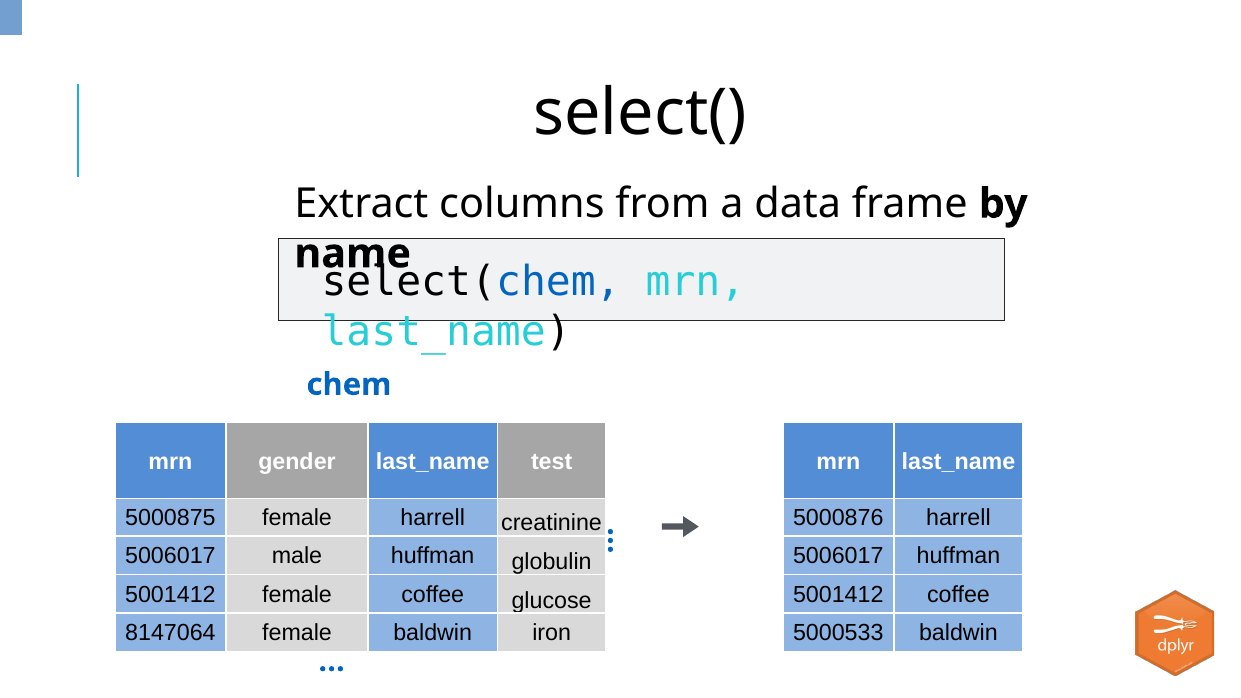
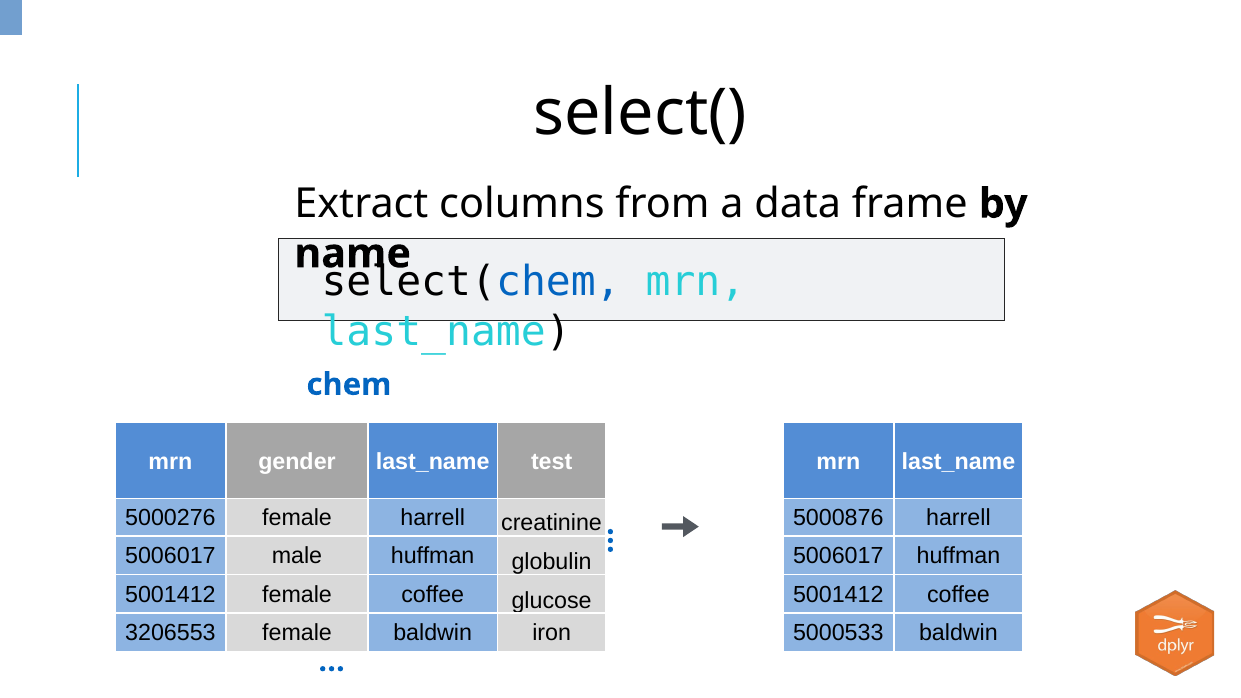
5000875: 5000875 -> 5000276 (170, 517)
8147064: 8147064 -> 3206553 (170, 632)
